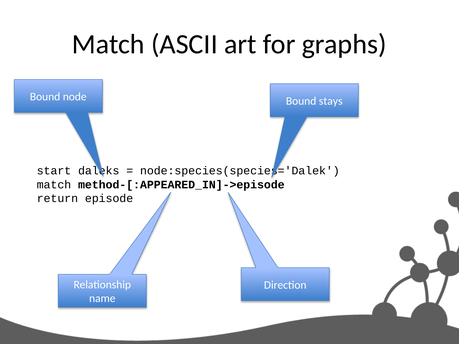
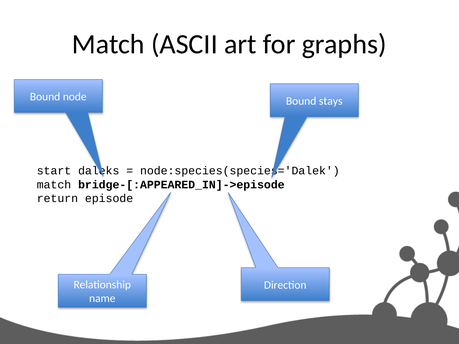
method-[:APPEARED_IN]->episode: method-[:APPEARED_IN]->episode -> bridge-[:APPEARED_IN]->episode (181, 185)
